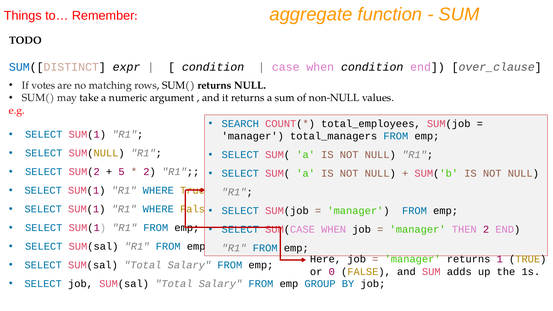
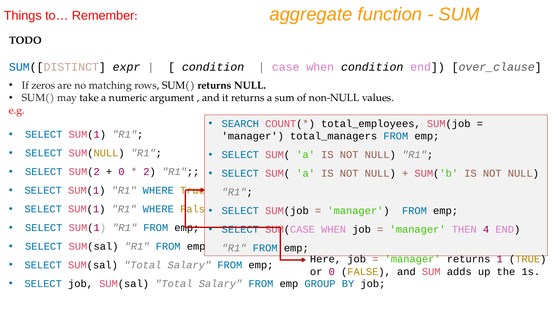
votes: votes -> zeros (43, 85)
5: 5 -> 0 (122, 172)
THEN 2: 2 -> 4 (486, 230)
